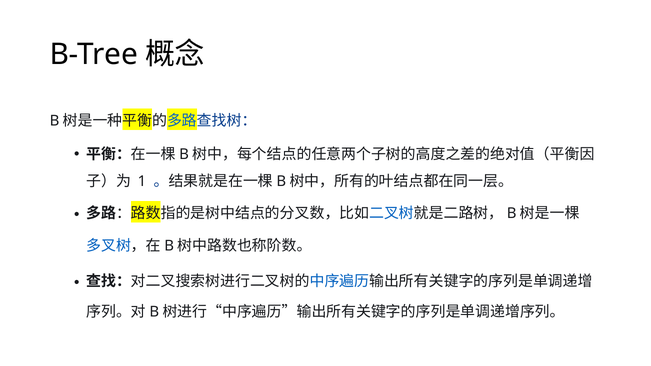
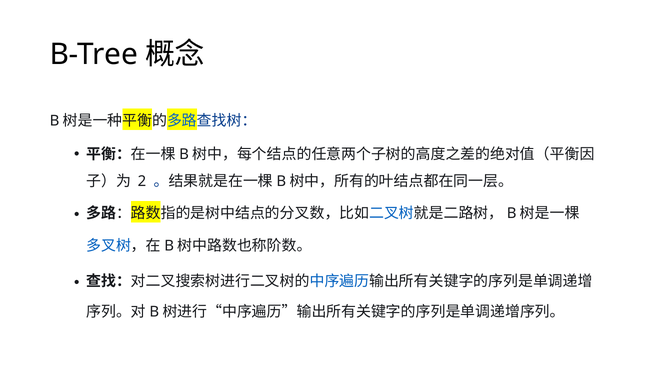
1: 1 -> 2 (142, 181)
